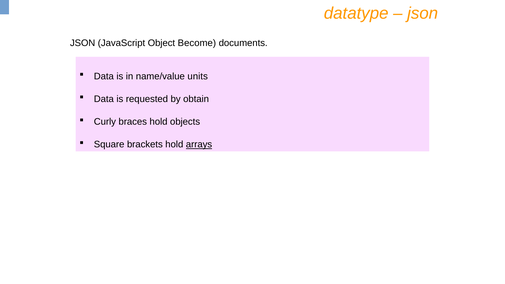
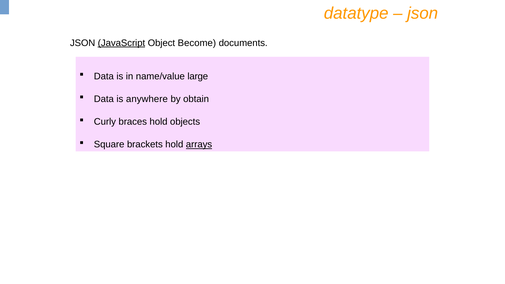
JavaScript underline: none -> present (121, 43)
units: units -> large (198, 76)
requested: requested -> anywhere (147, 99)
